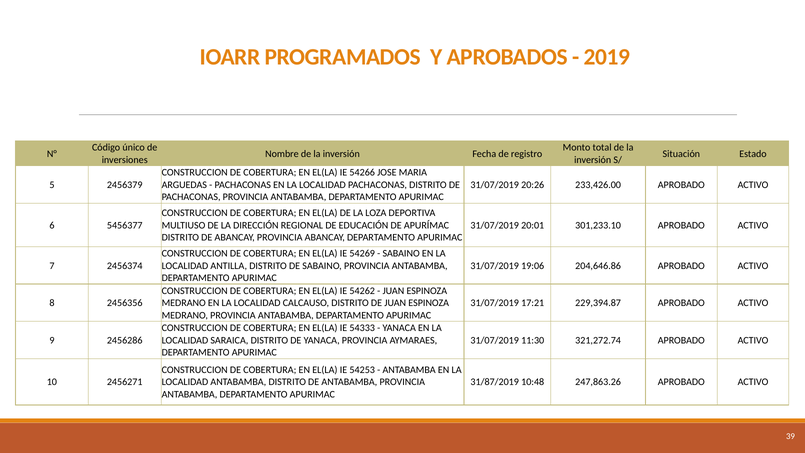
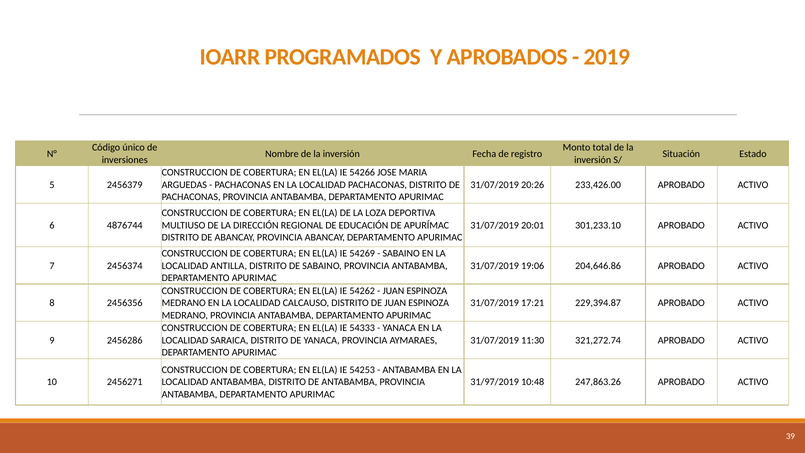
5456377: 5456377 -> 4876744 (125, 225)
31/87/2019: 31/87/2019 -> 31/97/2019 (495, 382)
